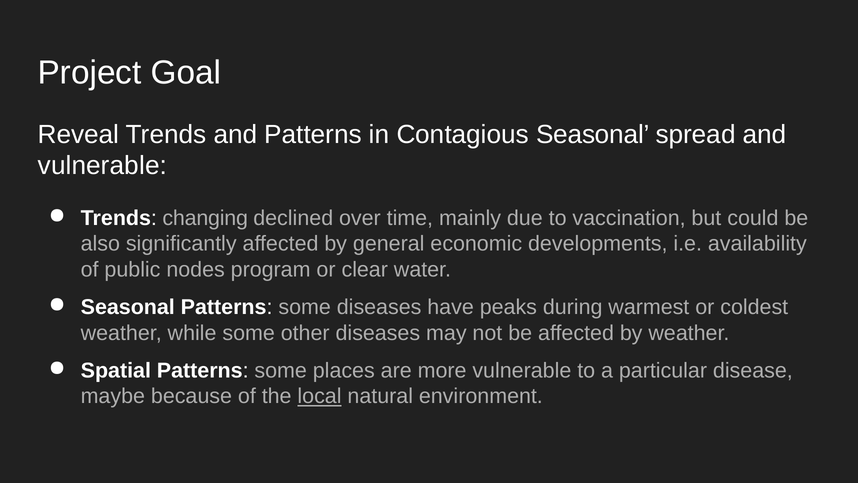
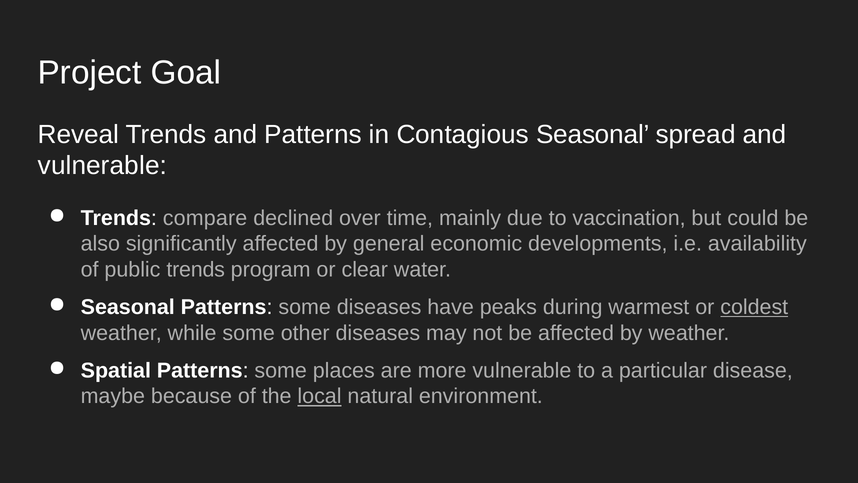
changing: changing -> compare (205, 218)
public nodes: nodes -> trends (196, 269)
coldest underline: none -> present (754, 307)
